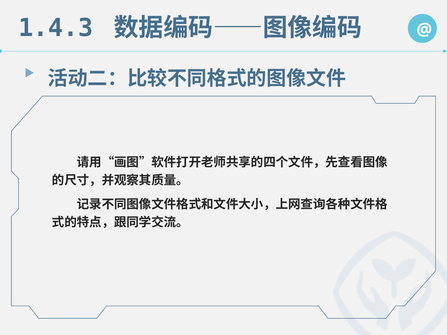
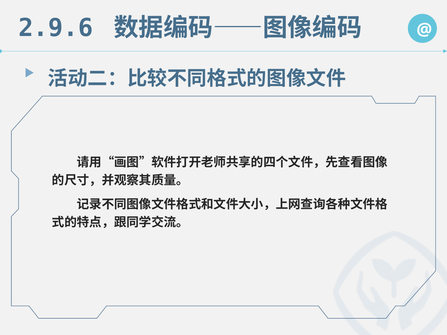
1.4.3: 1.4.3 -> 2.9.6 (56, 28)
